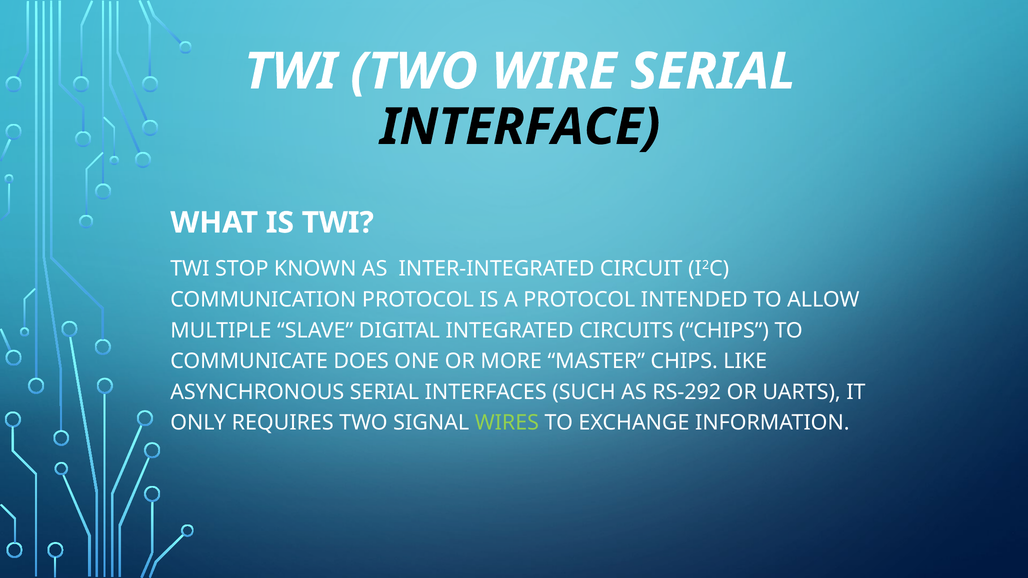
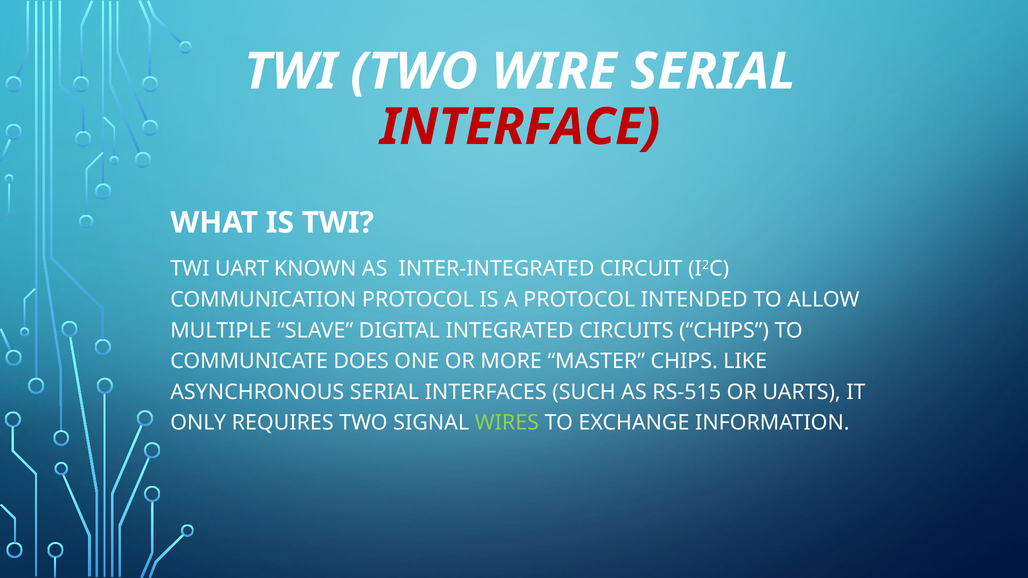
INTERFACE colour: black -> red (520, 127)
STOP: STOP -> UART (242, 269)
RS-292: RS-292 -> RS-515 (687, 392)
